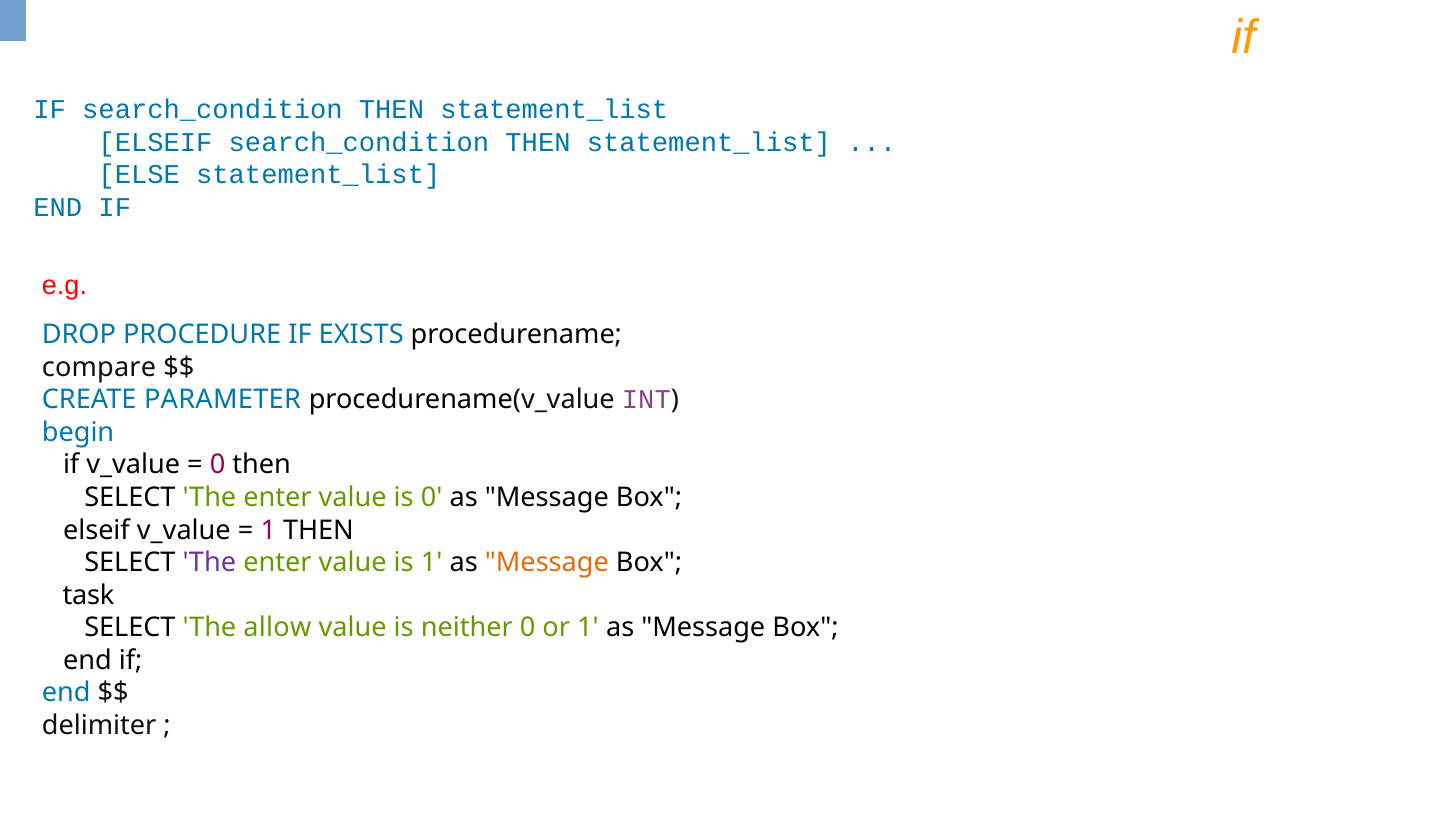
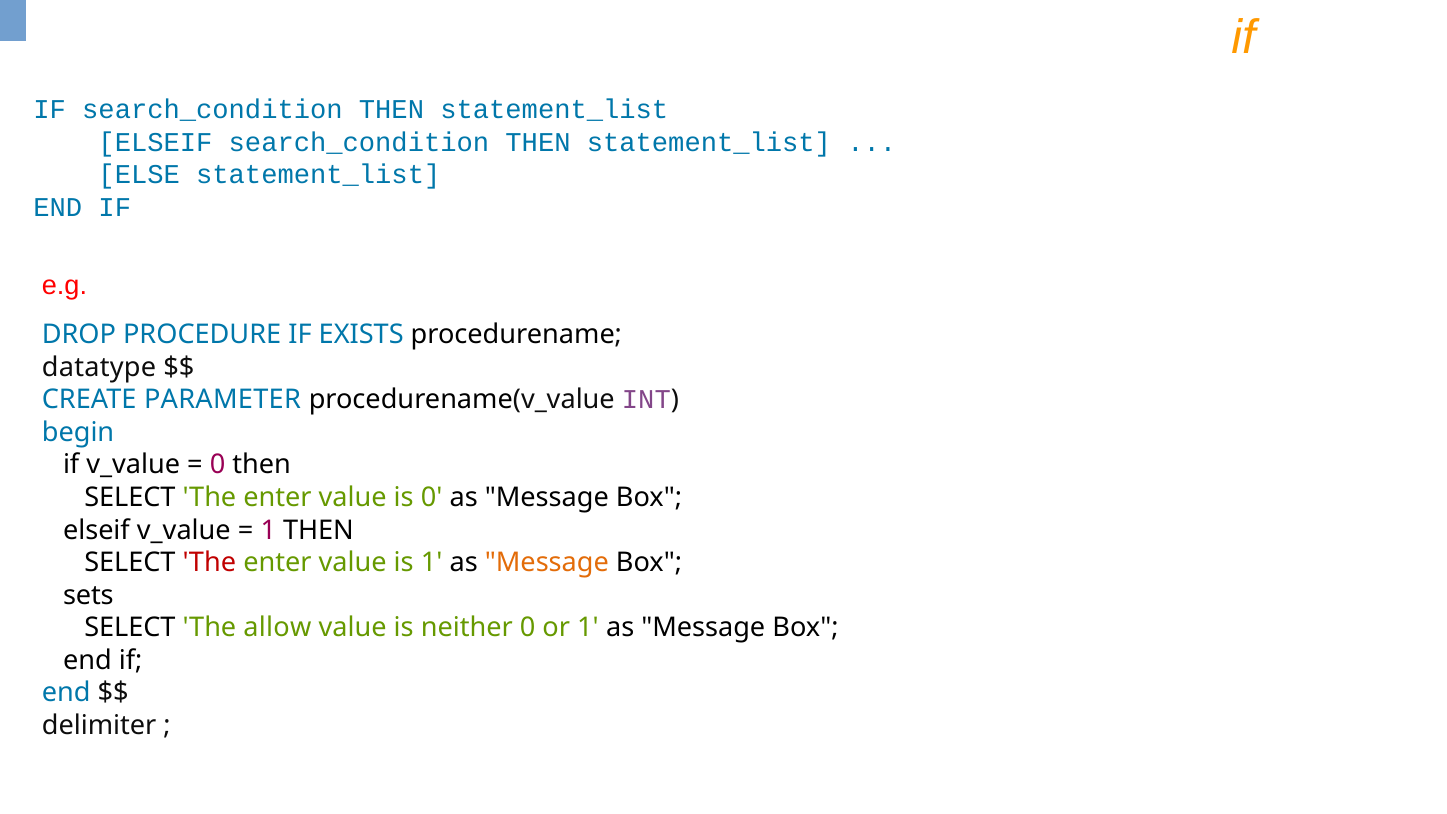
compare: compare -> datatype (99, 367)
The colour: purple -> red (209, 563)
task: task -> sets (88, 595)
